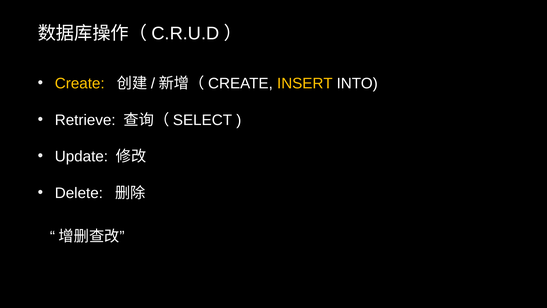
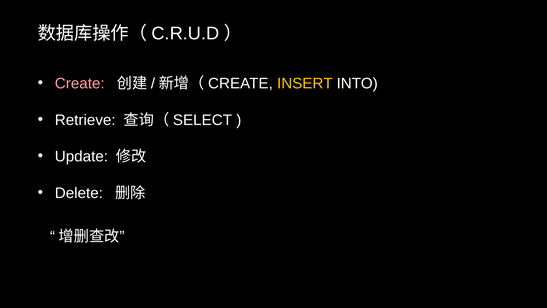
Create colour: yellow -> pink (80, 83)
